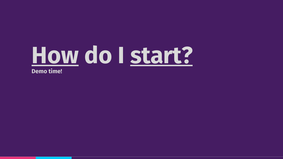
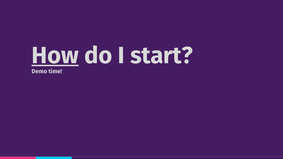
start underline: present -> none (162, 56)
